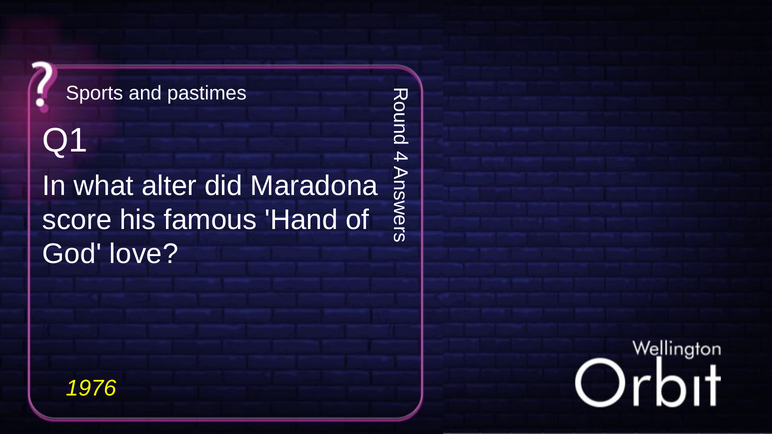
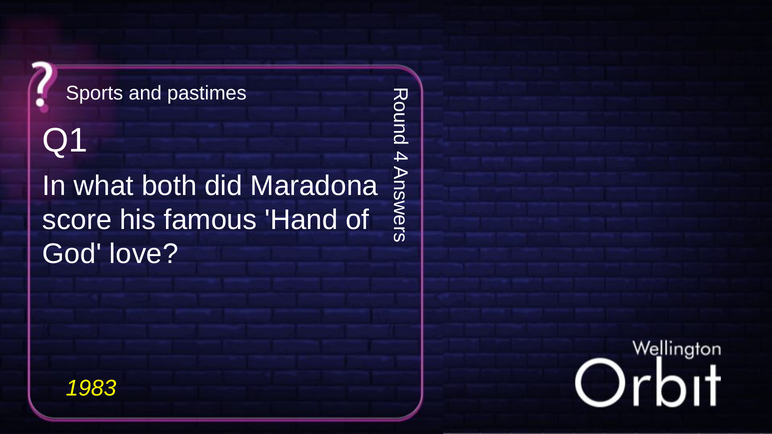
alter: alter -> both (169, 186)
1976: 1976 -> 1983 (91, 389)
